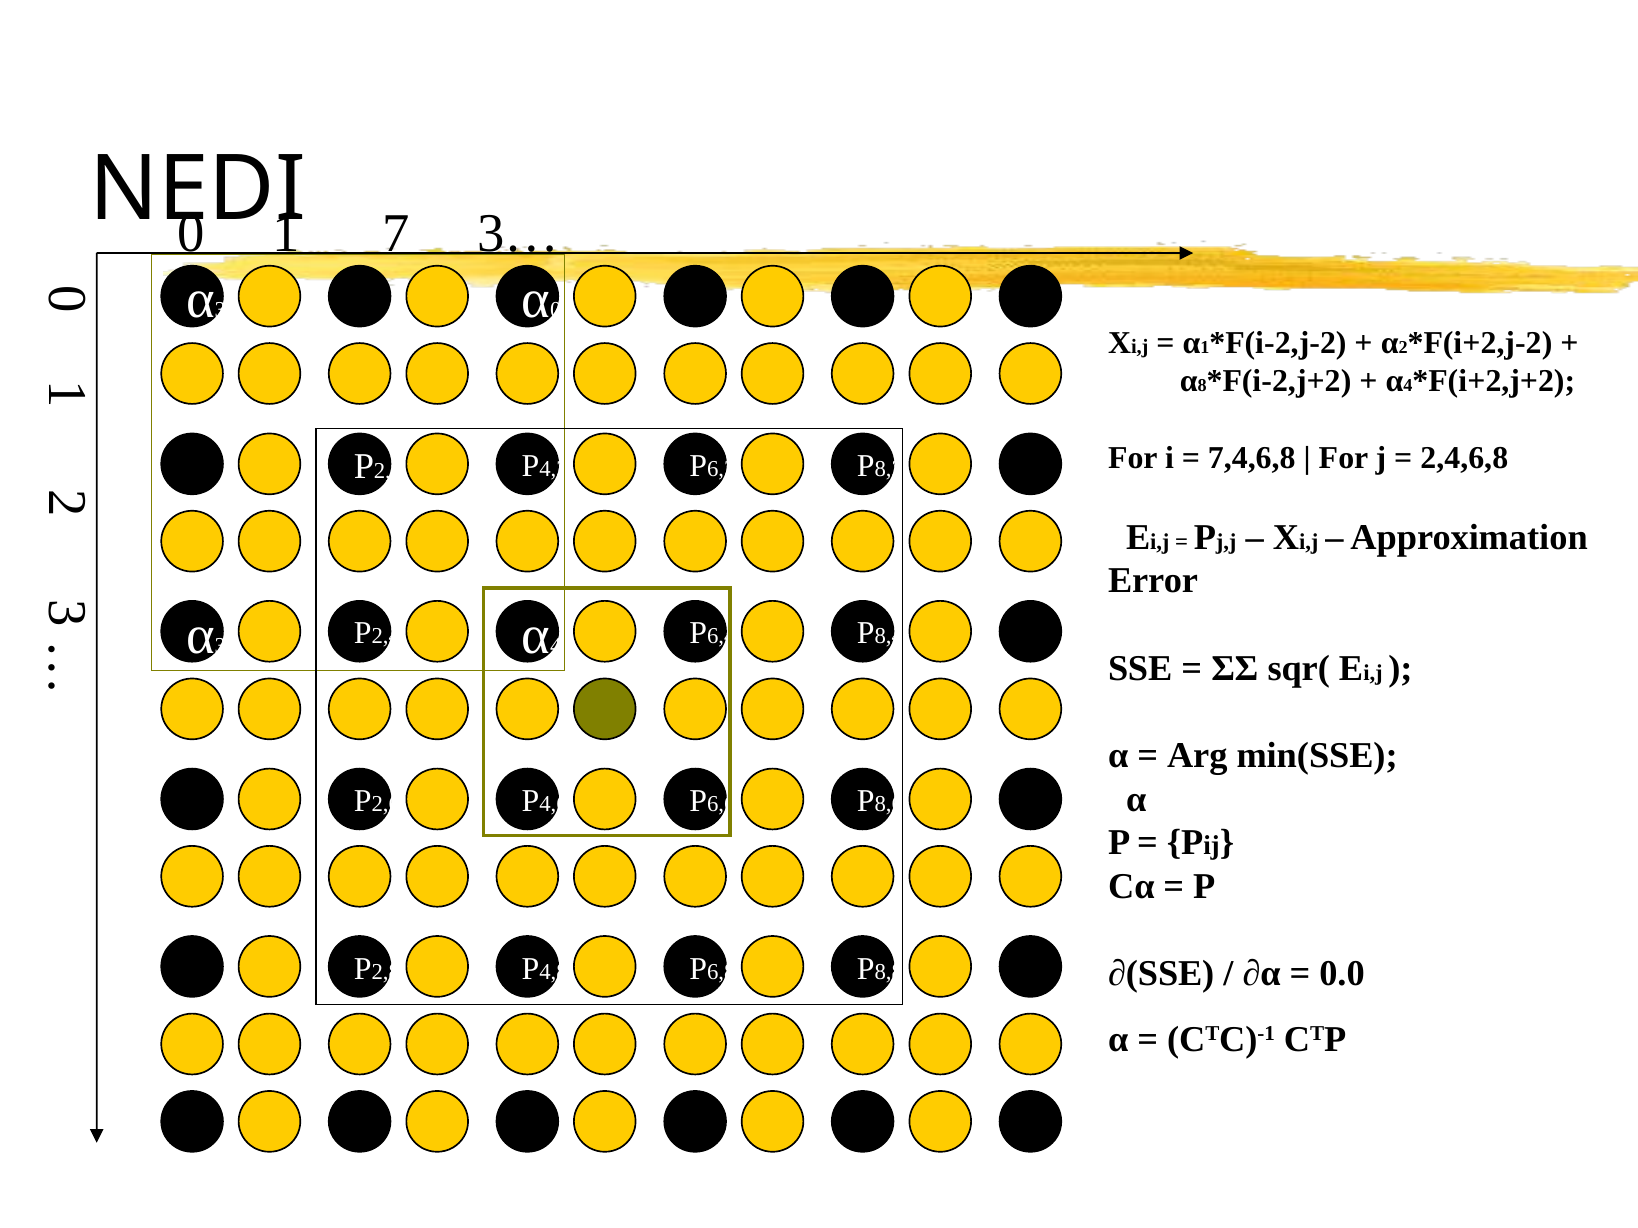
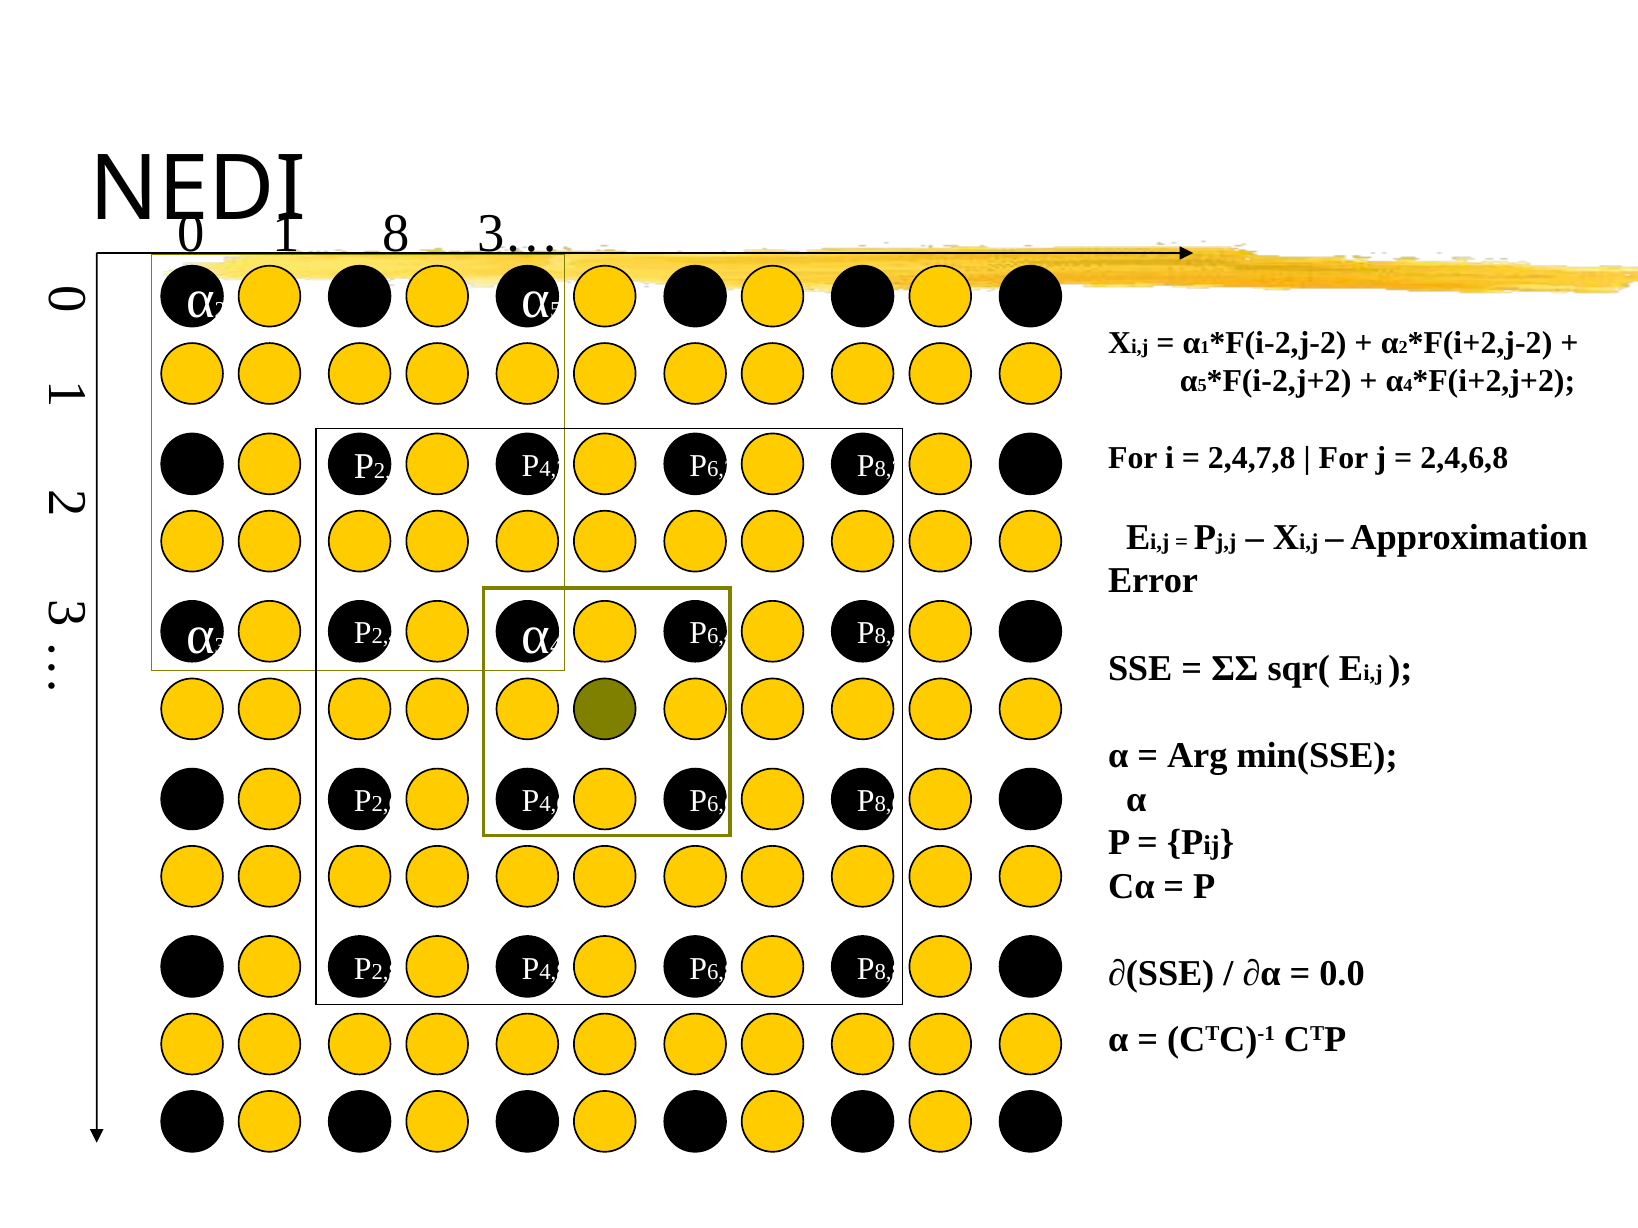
7: 7 -> 8 (396, 233)
3: 3 -> 2 (220, 311)
0: 0 -> 5 (556, 311)
8: 8 -> 5 (1202, 386)
7,4,6,8: 7,4,6,8 -> 2,4,7,8 (1252, 458)
